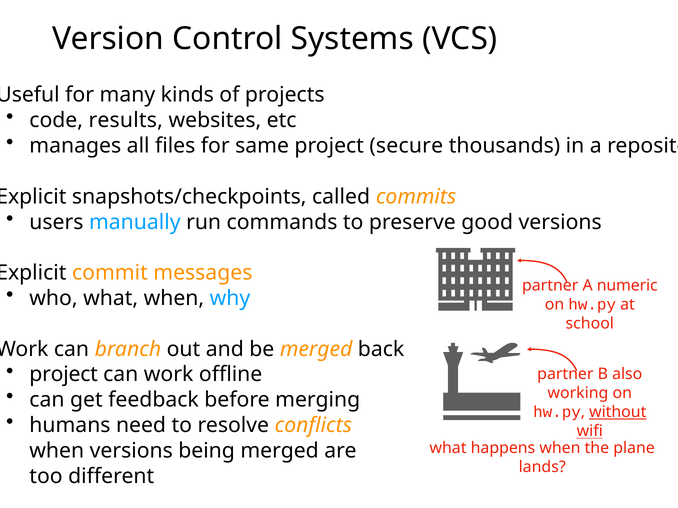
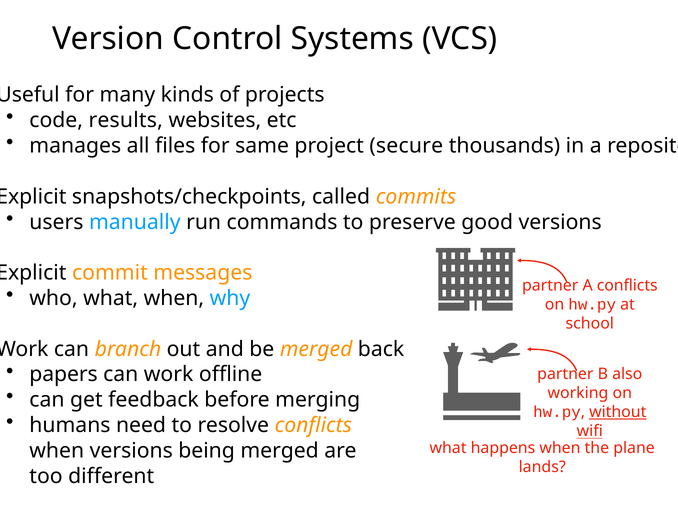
A numeric: numeric -> conflicts (627, 286)
project: project -> papers (64, 375)
